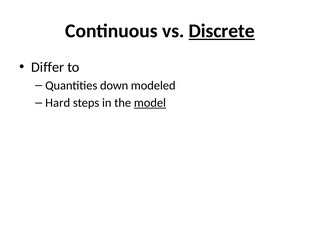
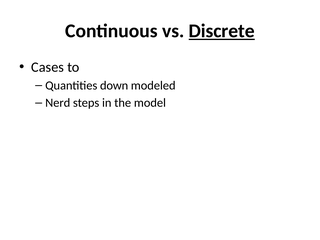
Differ: Differ -> Cases (48, 67)
Hard: Hard -> Nerd (58, 103)
model underline: present -> none (150, 103)
